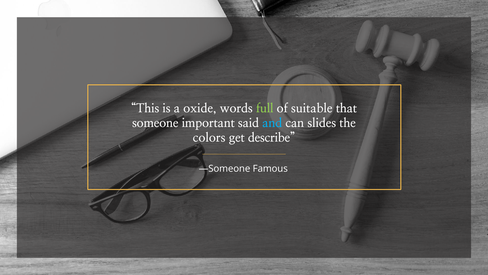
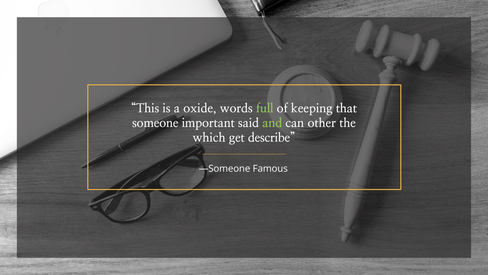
suitable: suitable -> keeping (312, 108)
and colour: light blue -> light green (272, 123)
slides: slides -> other (322, 123)
colors: colors -> which (209, 138)
